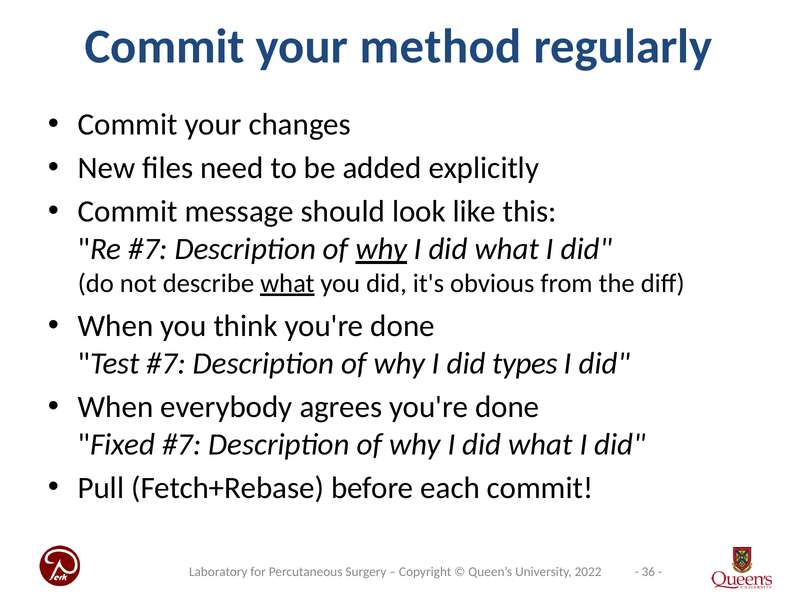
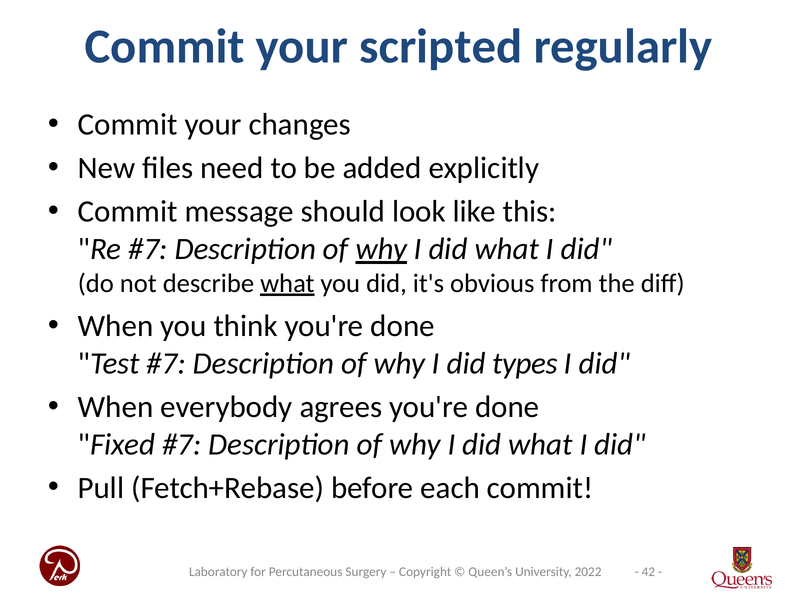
method: method -> scripted (441, 47)
36: 36 -> 42 (648, 571)
